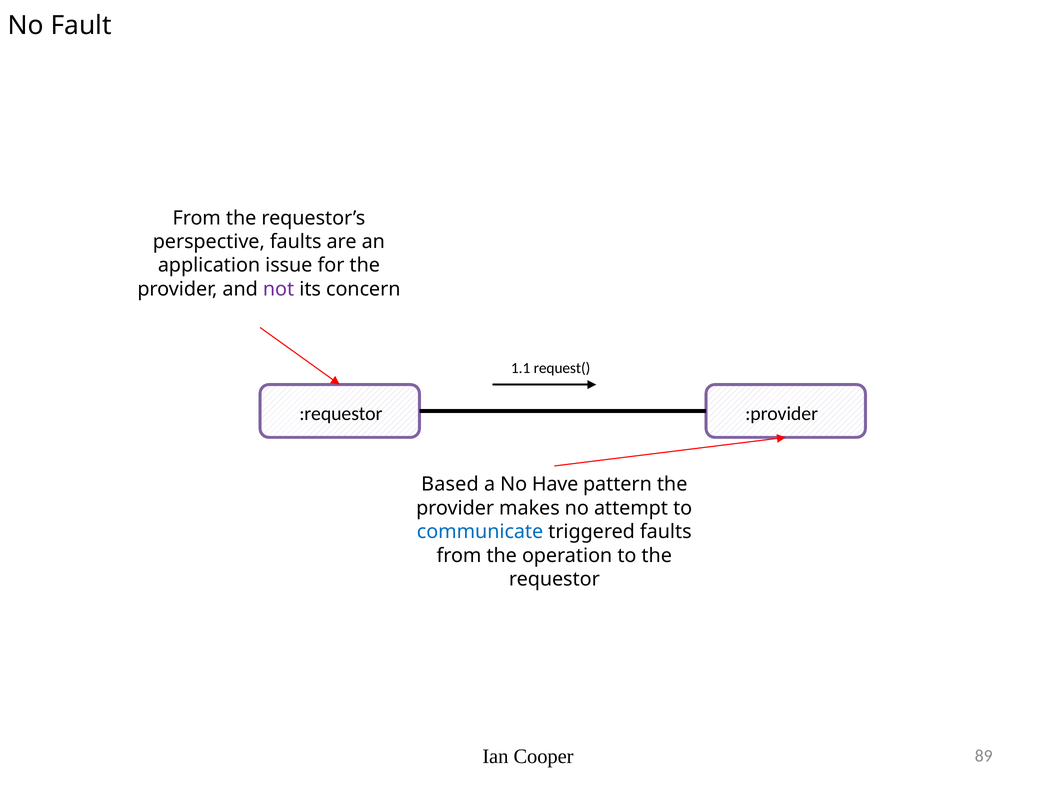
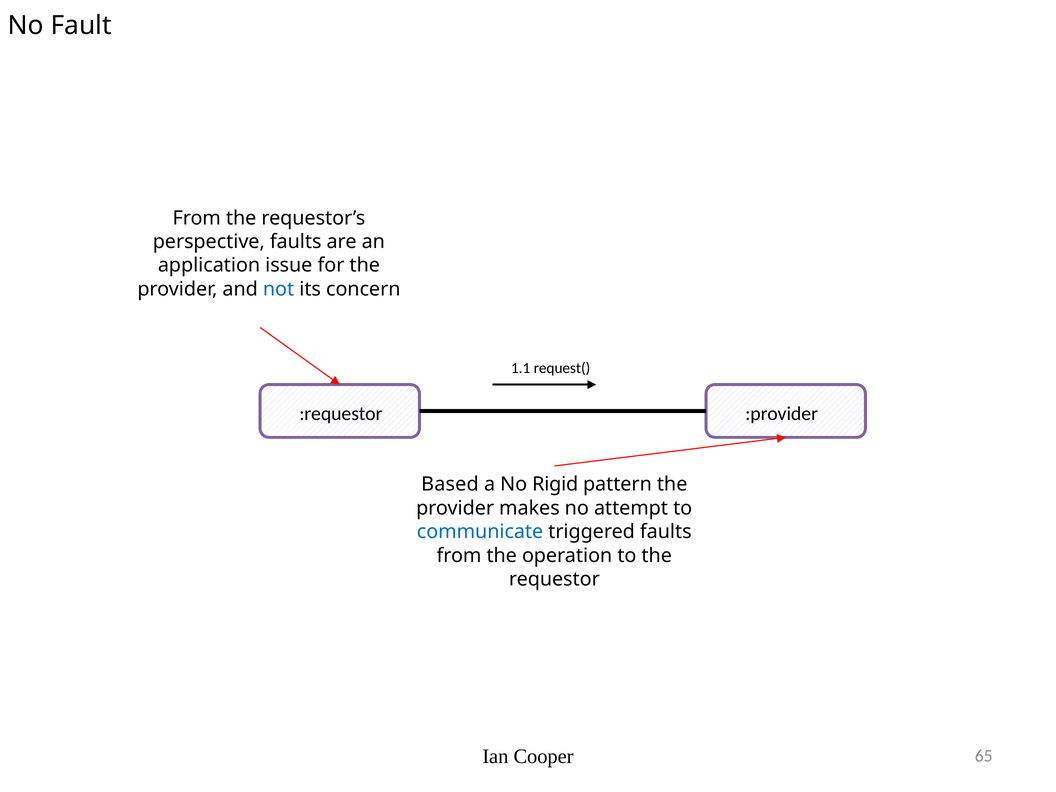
not colour: purple -> blue (279, 289)
Have: Have -> Rigid (555, 484)
89: 89 -> 65 (984, 756)
